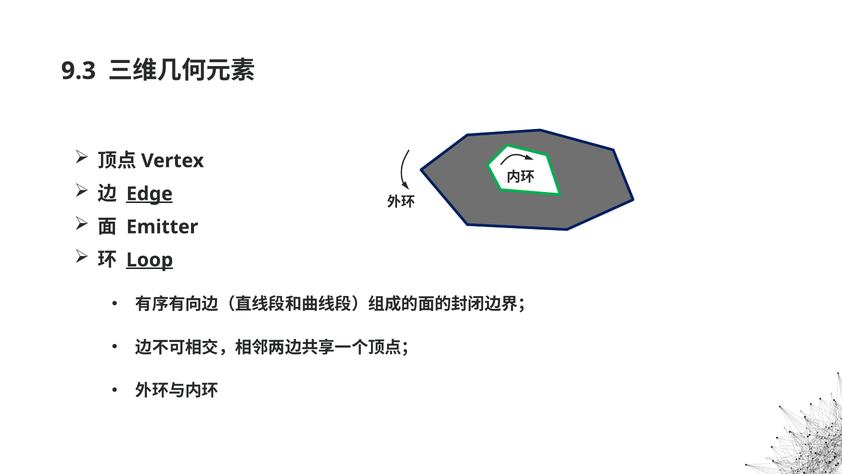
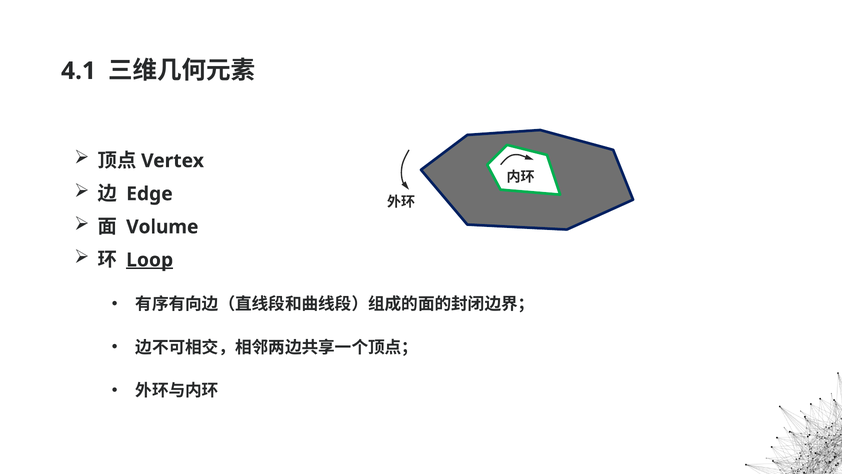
9.3: 9.3 -> 4.1 (79, 71)
Edge underline: present -> none (149, 194)
Emitter: Emitter -> Volume (162, 227)
